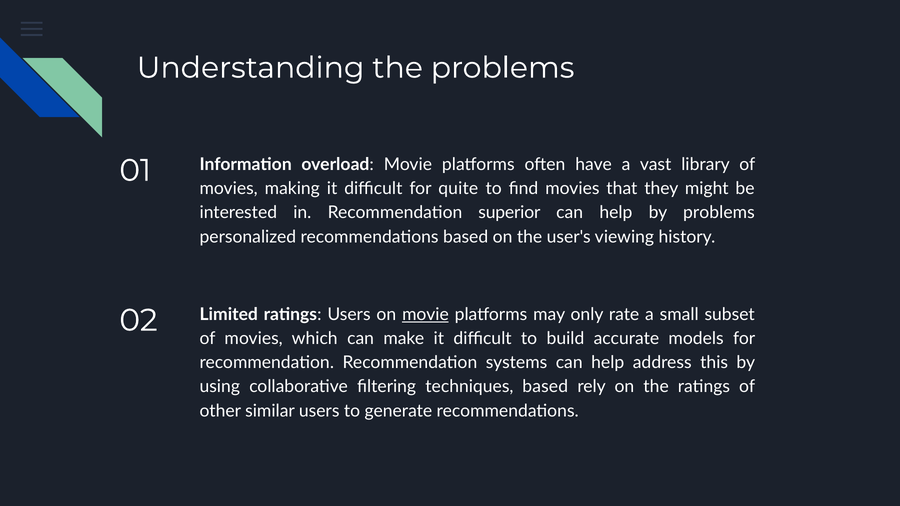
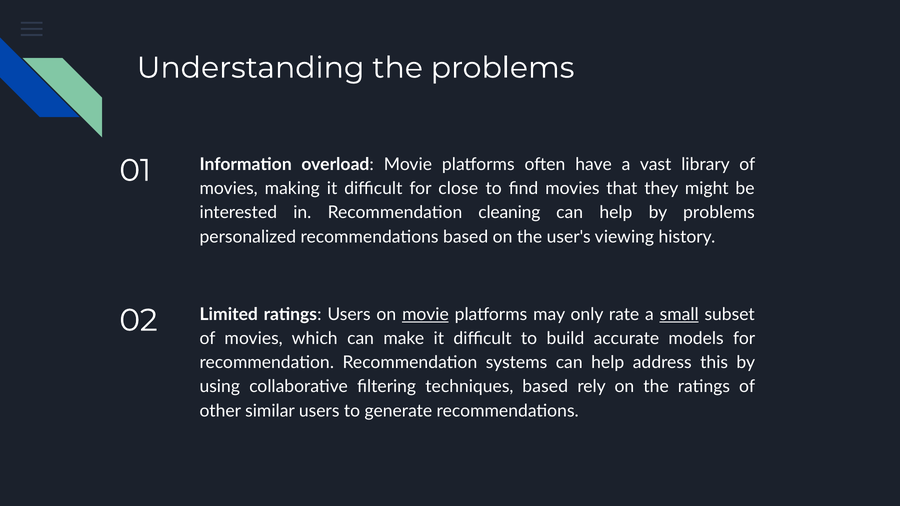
quite: quite -> close (458, 189)
superior: superior -> cleaning (509, 213)
small underline: none -> present (679, 314)
